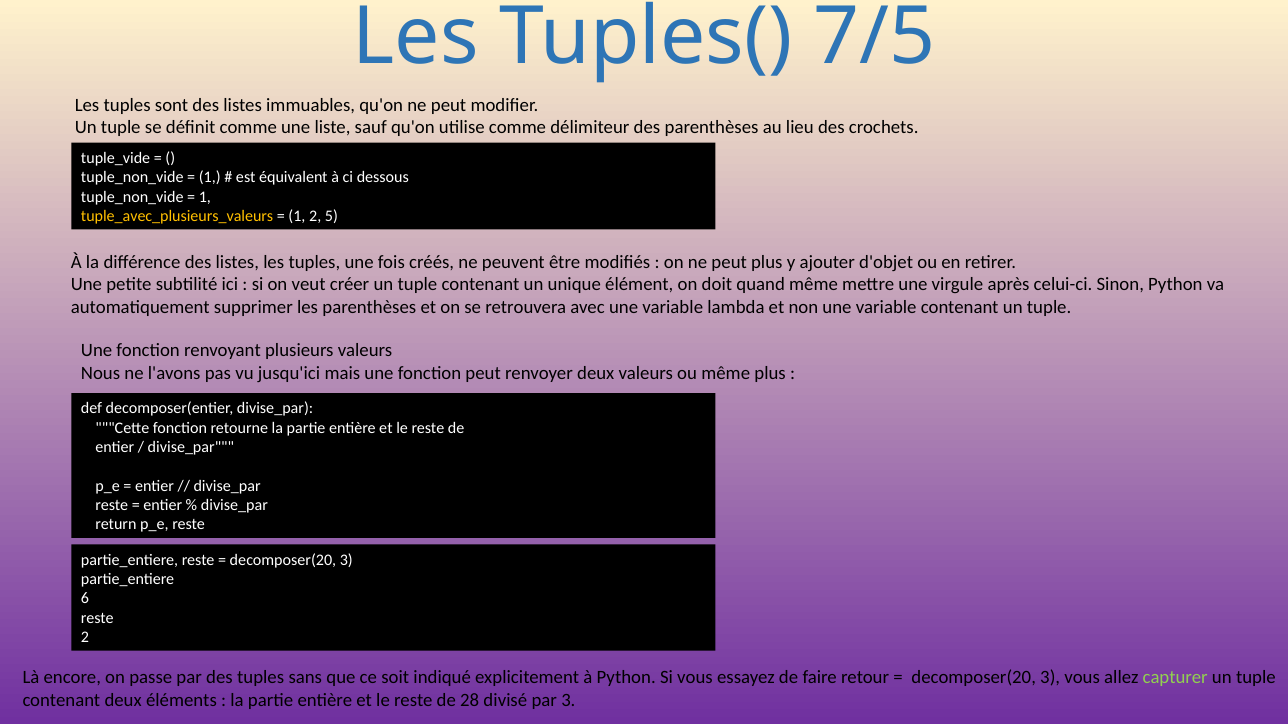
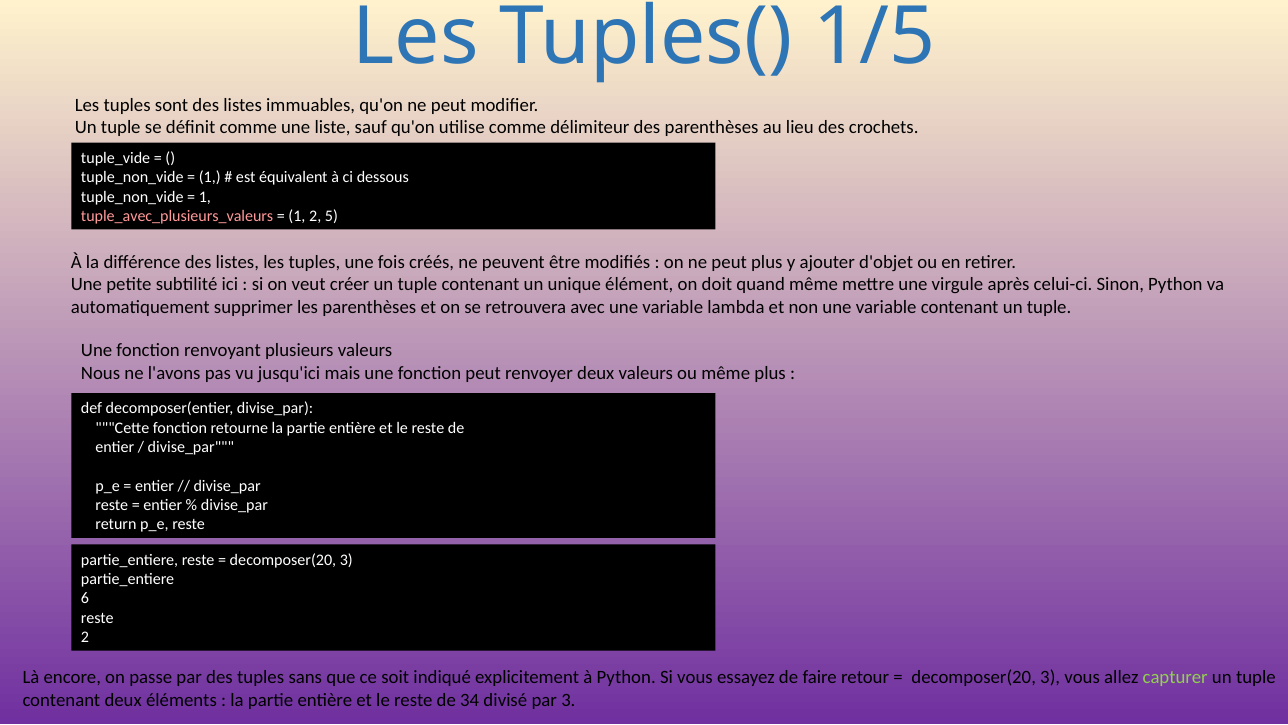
7/5: 7/5 -> 1/5 (874, 37)
tuple_avec_plusieurs_valeurs colour: yellow -> pink (177, 216)
28: 28 -> 34 (470, 699)
